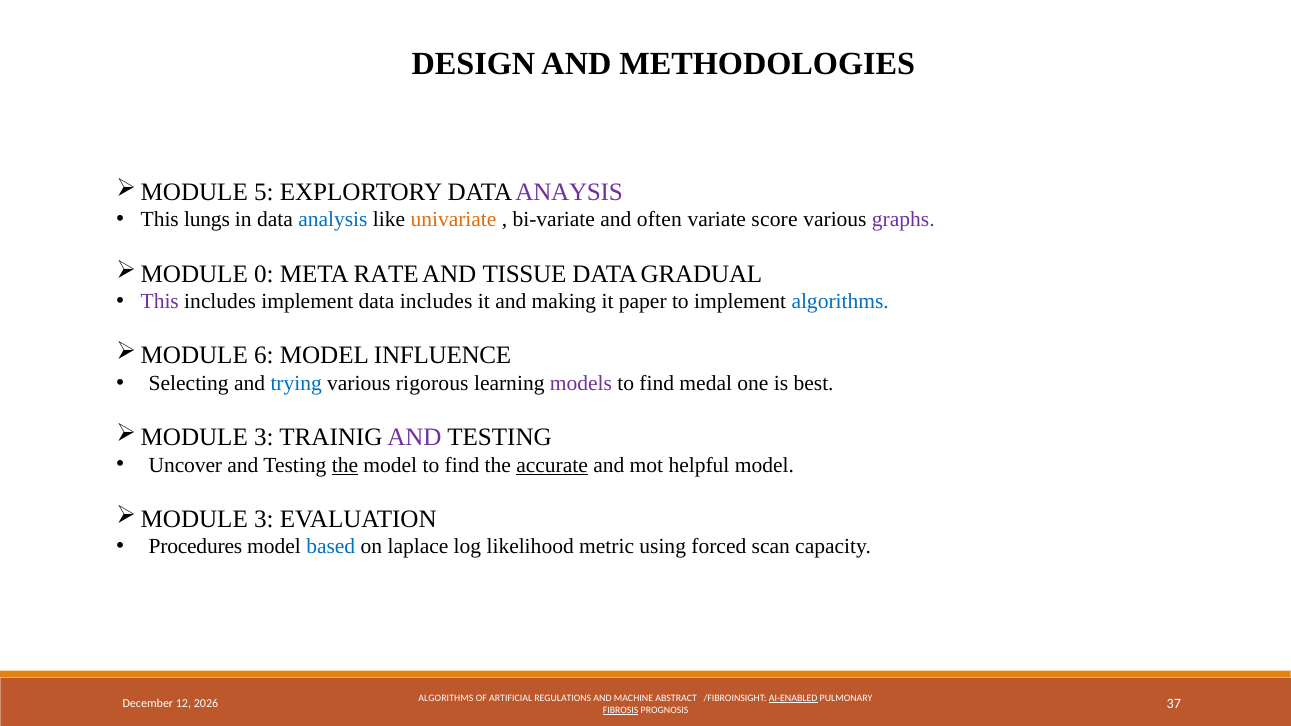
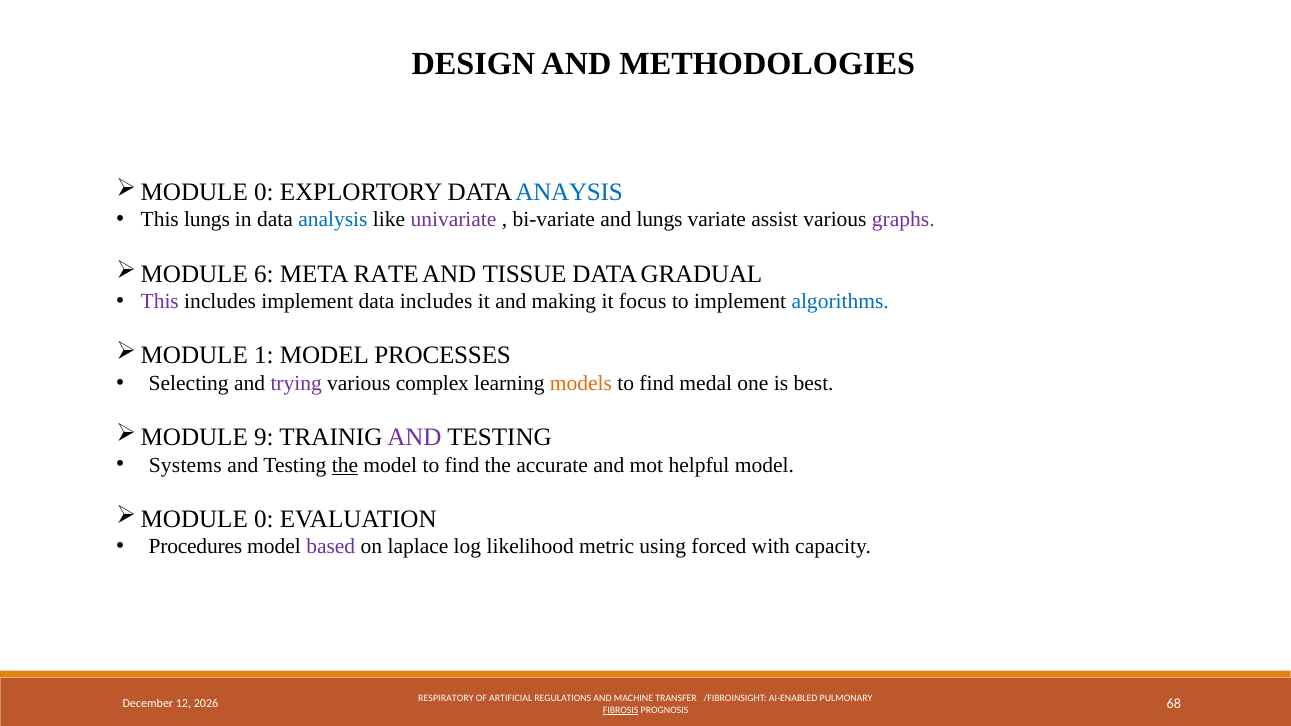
5: 5 -> 0 (264, 192)
ANAYSIS colour: purple -> blue (569, 192)
univariate colour: orange -> purple (454, 220)
and often: often -> lungs (660, 220)
score: score -> assist (775, 220)
0: 0 -> 6 (264, 274)
paper: paper -> focus (643, 302)
6: 6 -> 1 (264, 356)
INFLUENCE: INFLUENCE -> PROCESSES (443, 356)
trying colour: blue -> purple (296, 383)
rigorous: rigorous -> complex (432, 383)
models colour: purple -> orange (581, 383)
3: 3 -> 9 (264, 437)
Uncover: Uncover -> Systems (185, 465)
accurate underline: present -> none (552, 465)
3: 3 -> 0 (264, 519)
based colour: blue -> purple (331, 547)
scan: scan -> with (771, 547)
ALGORITHMS: ALGORITHMS -> RESPIRATORY (446, 698)
ABSTRACT: ABSTRACT -> TRANSFER (676, 698)
AI-ENABLED underline: present -> none (793, 698)
37: 37 -> 68 (1174, 704)
